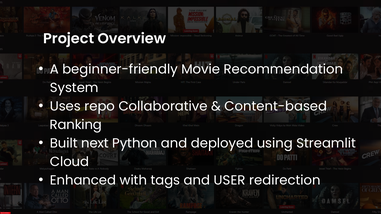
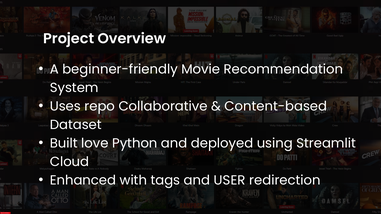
Ranking: Ranking -> Dataset (76, 125)
next: next -> love (95, 143)
